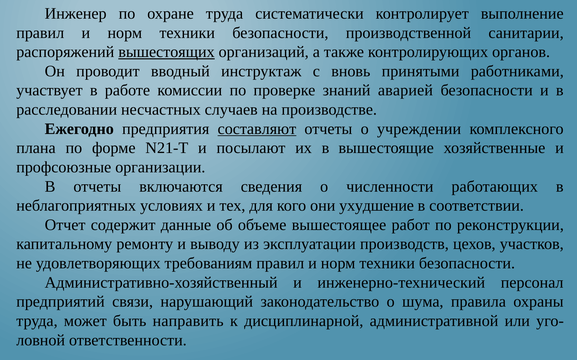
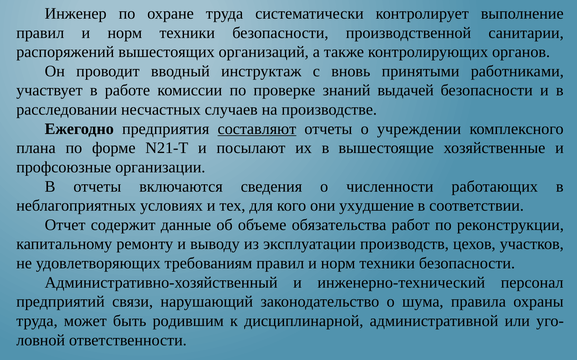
вышестоящих underline: present -> none (166, 52)
аварией: аварией -> выдачей (406, 91)
вышестоящее: вышестоящее -> обязательства (339, 225)
направить: направить -> родившим (188, 321)
